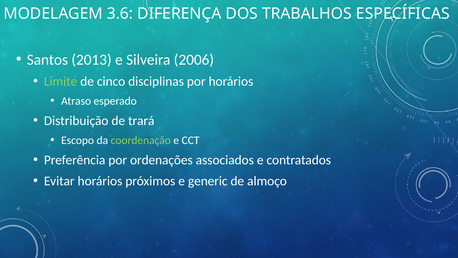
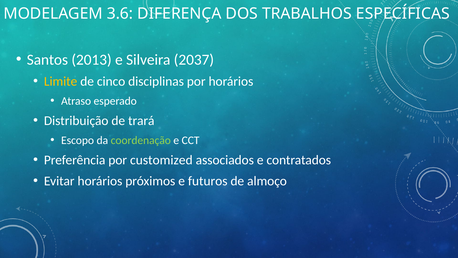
2006: 2006 -> 2037 (194, 60)
Limite colour: light green -> yellow (61, 81)
ordenações: ordenações -> customized (161, 160)
generic: generic -> futuros (208, 181)
